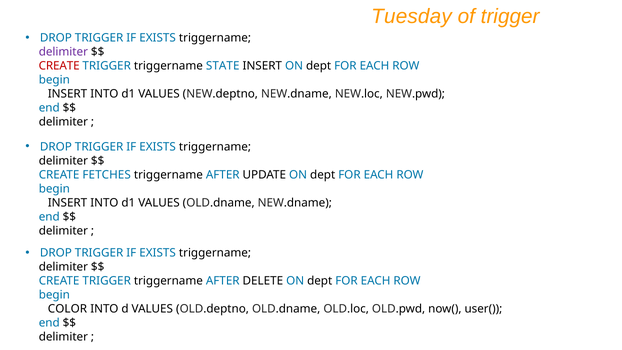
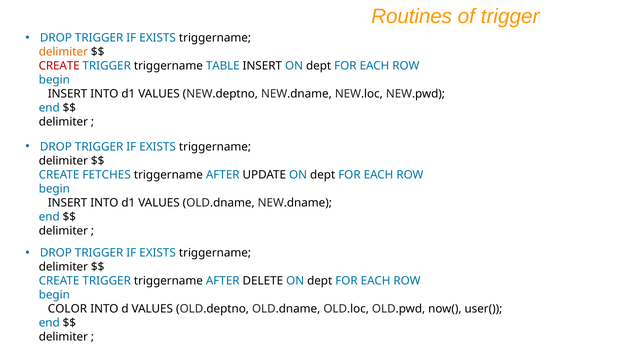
Tuesday: Tuesday -> Routines (412, 16)
delimiter colour: purple -> orange (63, 52)
STATE: STATE -> TABLE (223, 66)
